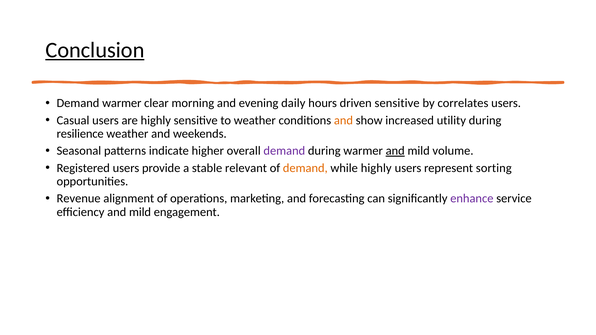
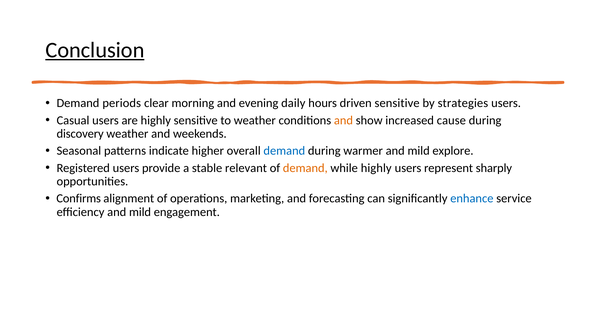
Demand warmer: warmer -> periods (122, 103)
correlates: correlates -> strategies (463, 103)
utility: utility -> cause (451, 120)
resilience: resilience -> discovery (80, 134)
demand colour: purple -> blue (284, 151)
and underline: present -> none (395, 151)
volume: volume -> explore (453, 151)
sorting: sorting -> sharply (494, 168)
Revenue: Revenue -> Confirms (79, 199)
enhance colour: purple -> blue (472, 199)
